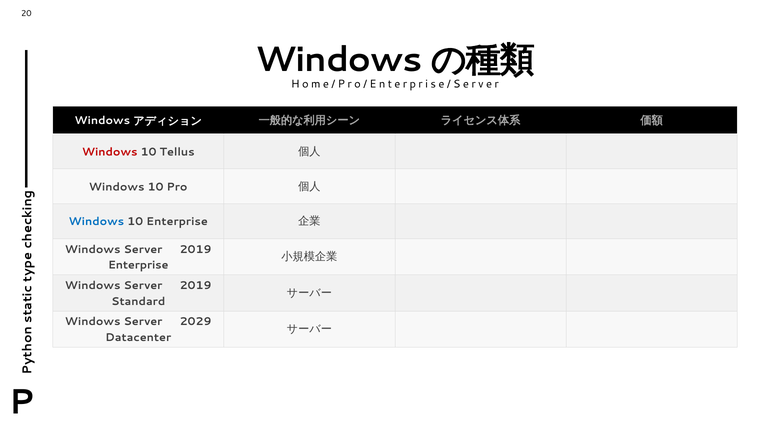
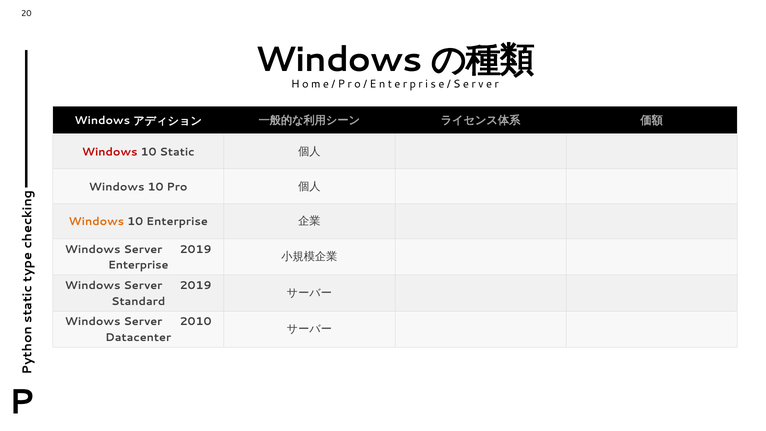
Tellus: Tellus -> Static (177, 152)
Windows colour: blue -> orange (96, 222)
2029: 2029 -> 2010 (196, 322)
